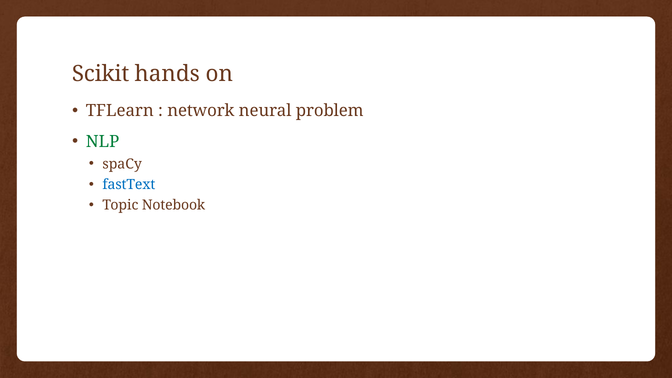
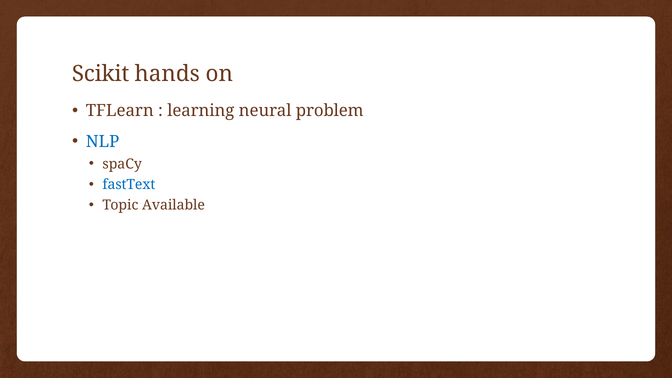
network: network -> learning (201, 111)
NLP colour: green -> blue (103, 142)
Notebook: Notebook -> Available (173, 205)
